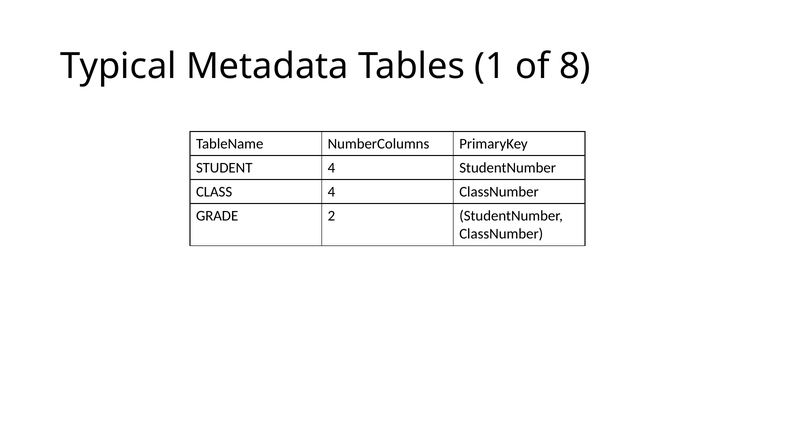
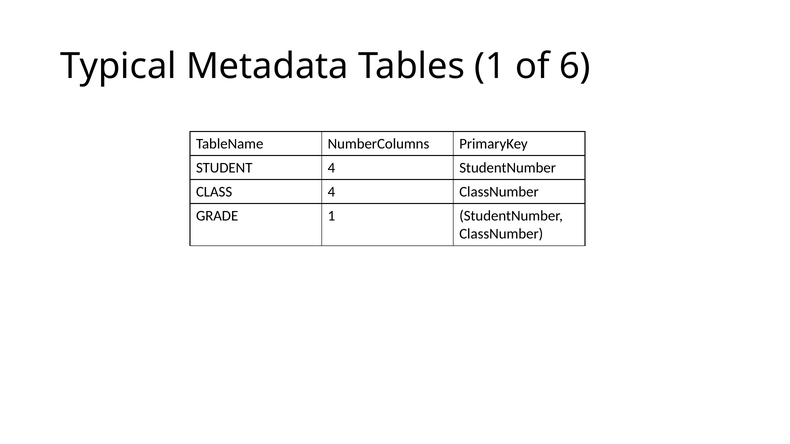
8: 8 -> 6 (575, 66)
GRADE 2: 2 -> 1 (331, 216)
